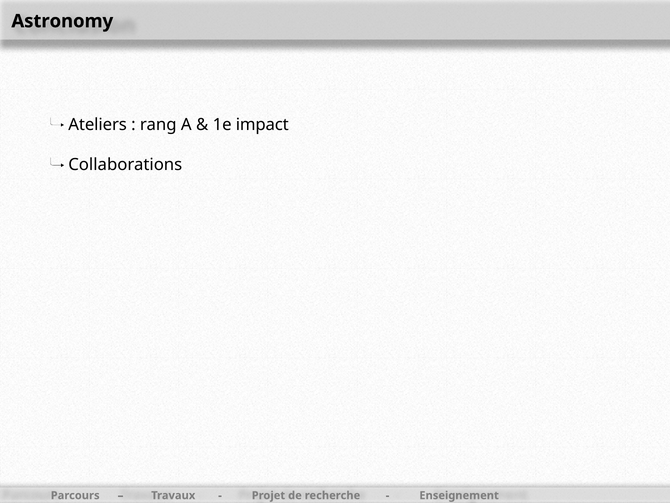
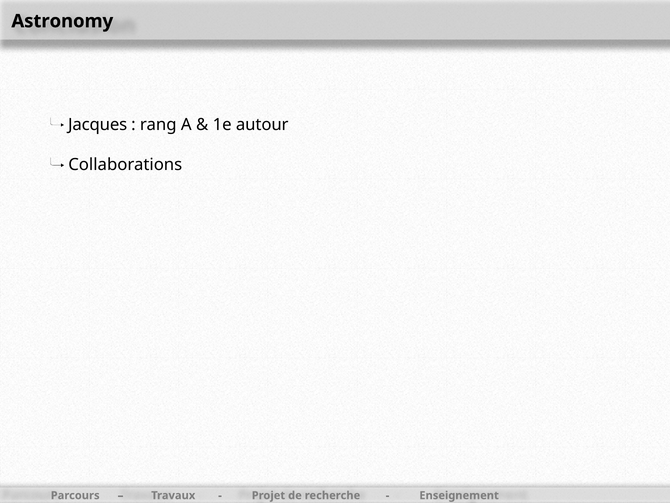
Ateliers: Ateliers -> Jacques (98, 125)
impact: impact -> autour (262, 125)
